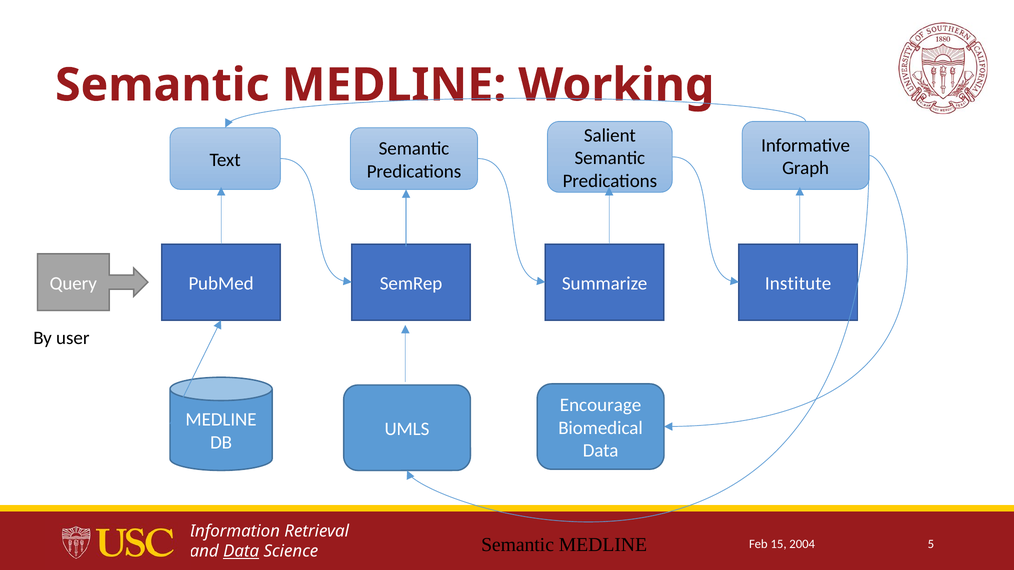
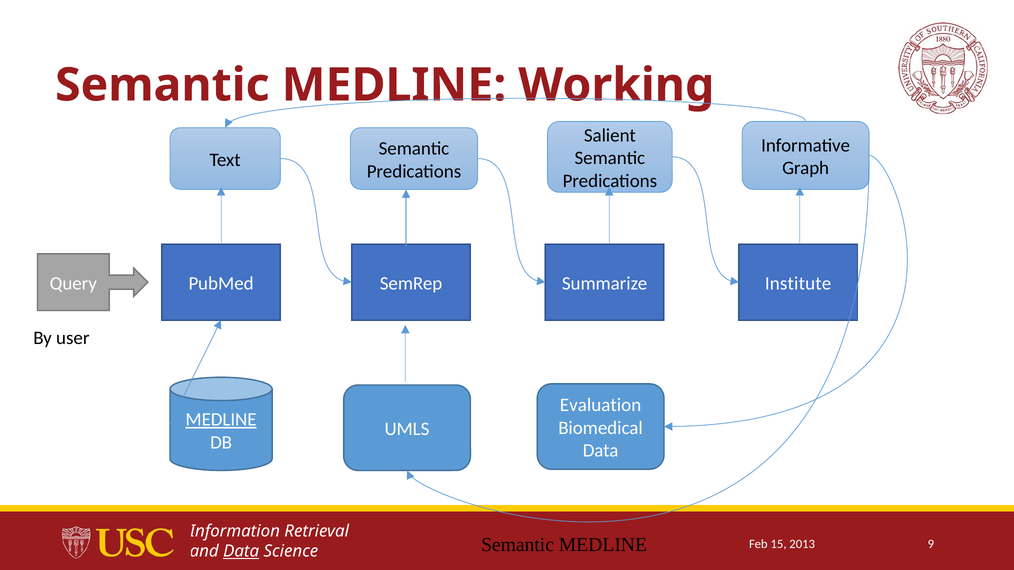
Encourage: Encourage -> Evaluation (601, 405)
MEDLINE underline: none -> present (221, 420)
2004: 2004 -> 2013 (802, 545)
5: 5 -> 9 (931, 545)
